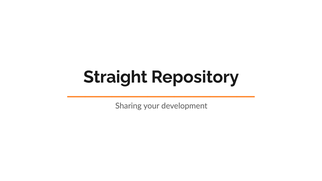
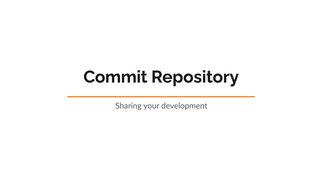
Straight: Straight -> Commit (115, 77)
